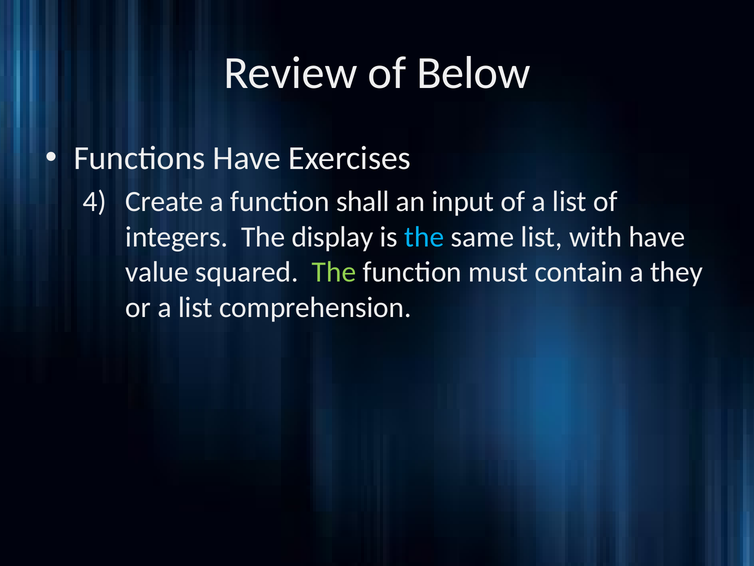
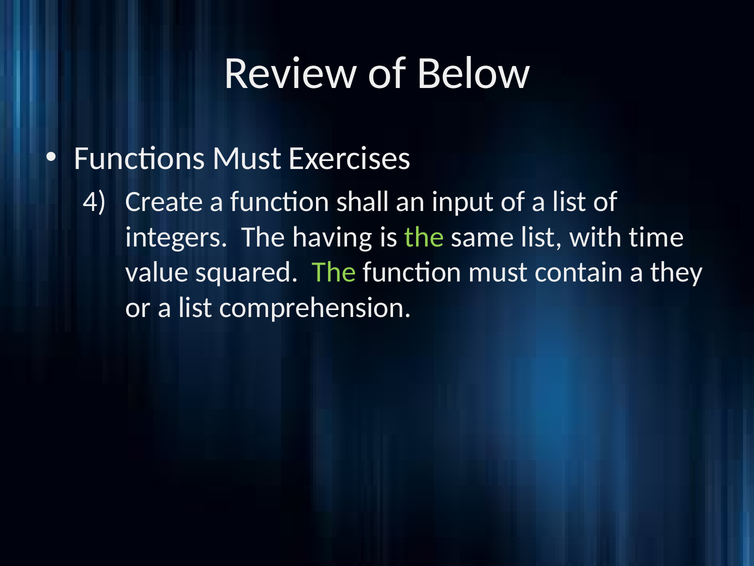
Functions Have: Have -> Must (247, 158)
display: display -> having (332, 237)
the colour: light blue -> light green (424, 237)
with have: have -> time (657, 237)
